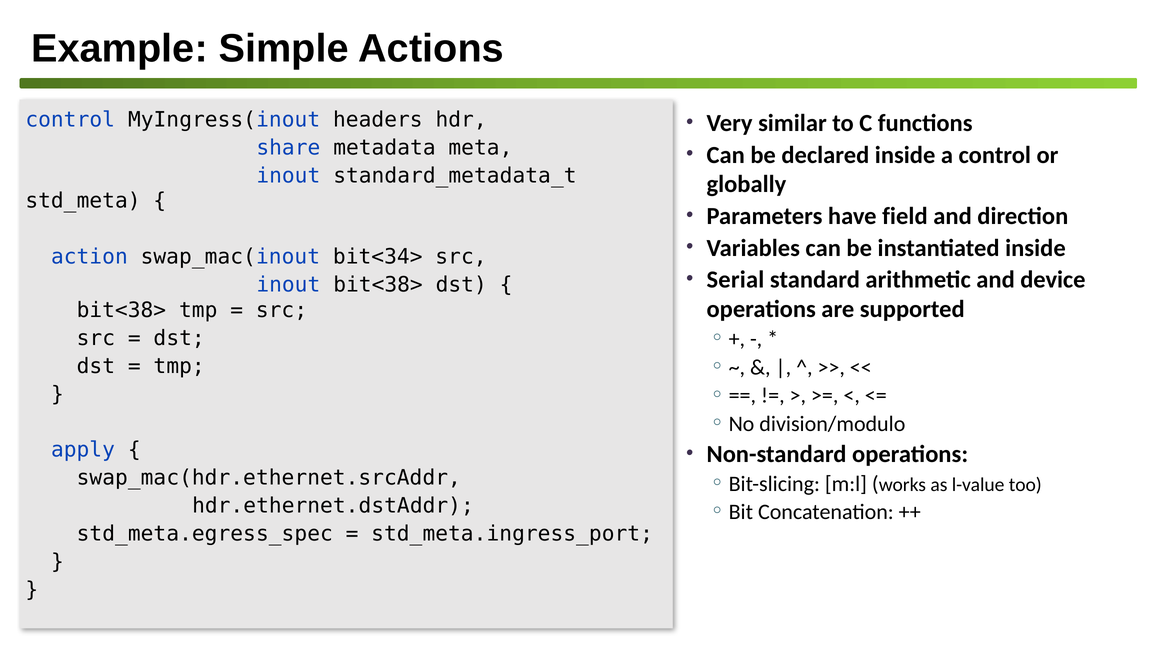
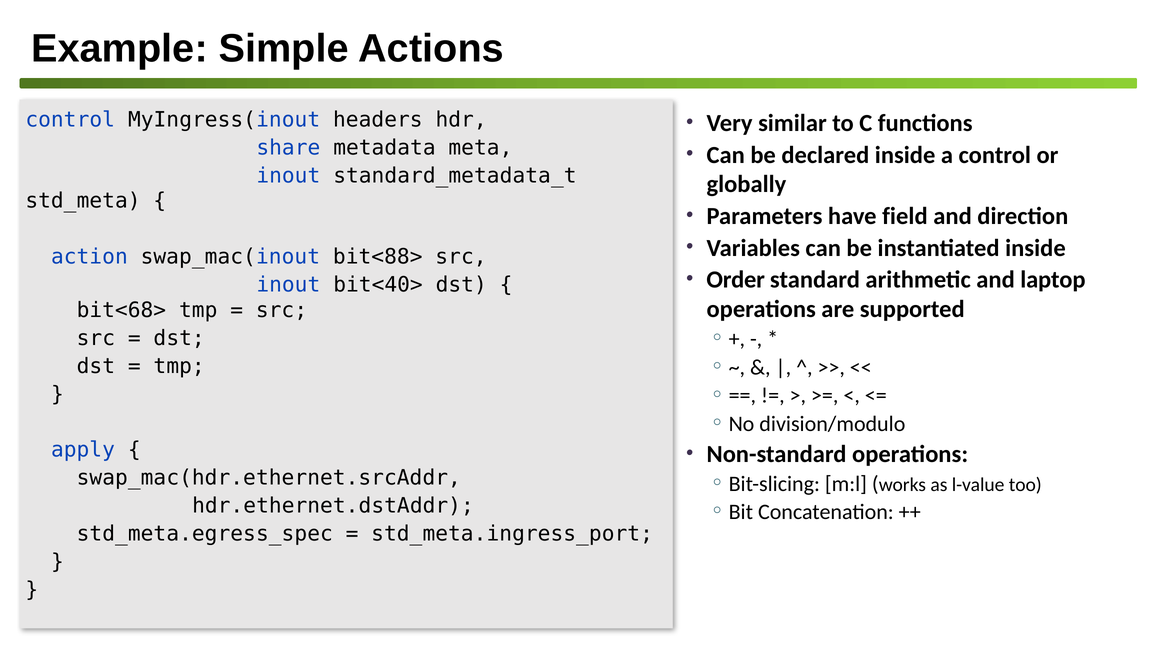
bit<34>: bit<34> -> bit<88> (378, 257)
Serial: Serial -> Order (736, 280)
device: device -> laptop (1053, 280)
inout bit<38>: bit<38> -> bit<40> (378, 285)
bit<38>: bit<38> -> bit<68> (121, 310)
